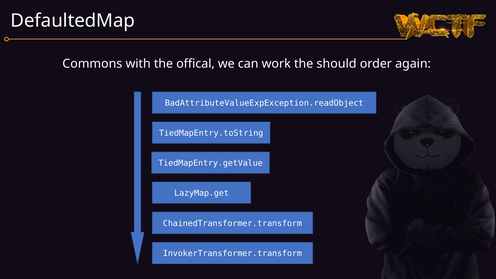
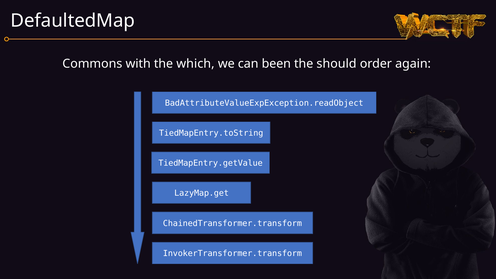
offical: offical -> which (195, 64)
work: work -> been (276, 64)
